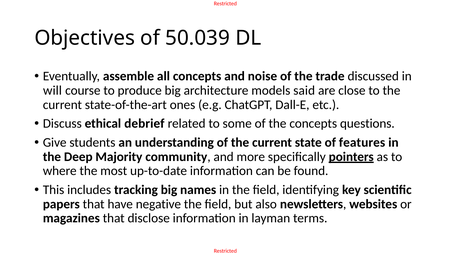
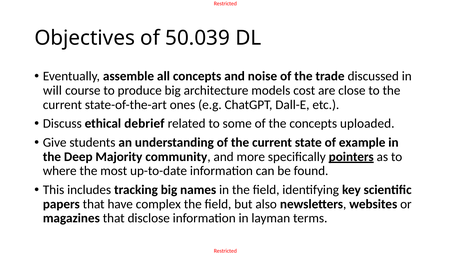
said: said -> cost (304, 90)
questions: questions -> uploaded (367, 123)
features: features -> example (362, 142)
negative: negative -> complex (158, 204)
